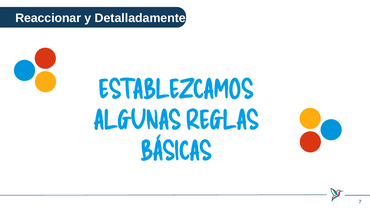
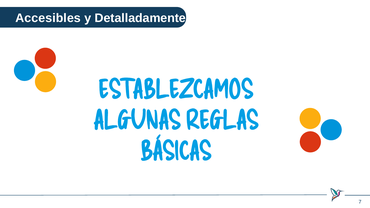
Reaccionar: Reaccionar -> Accesibles (48, 18)
